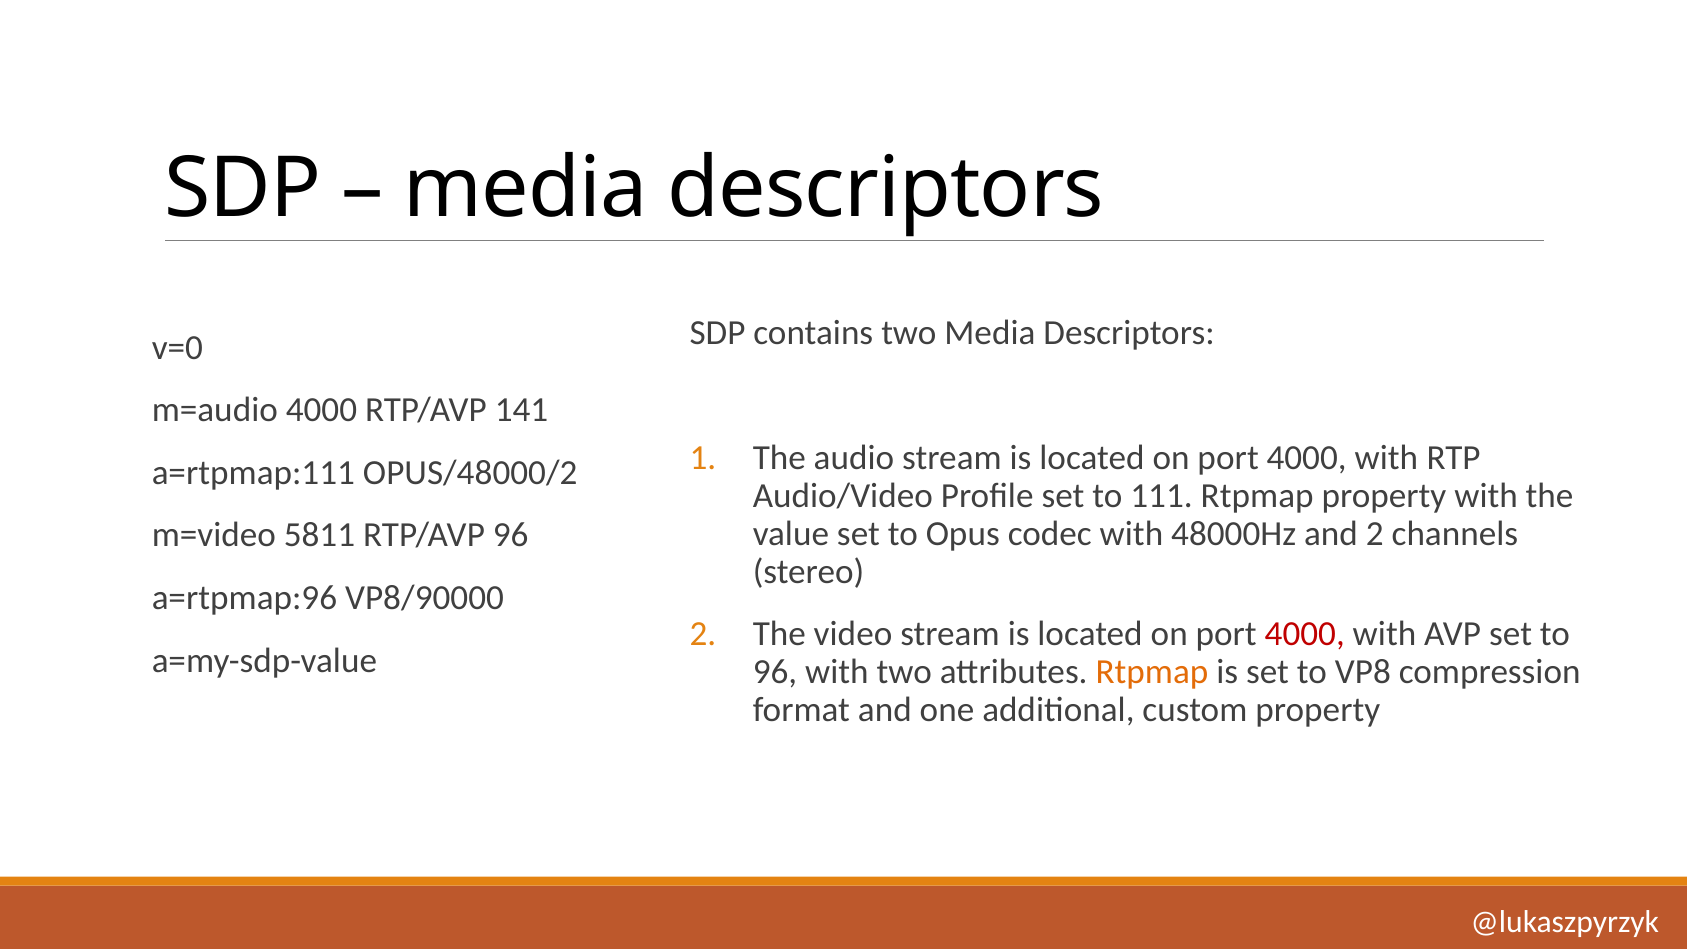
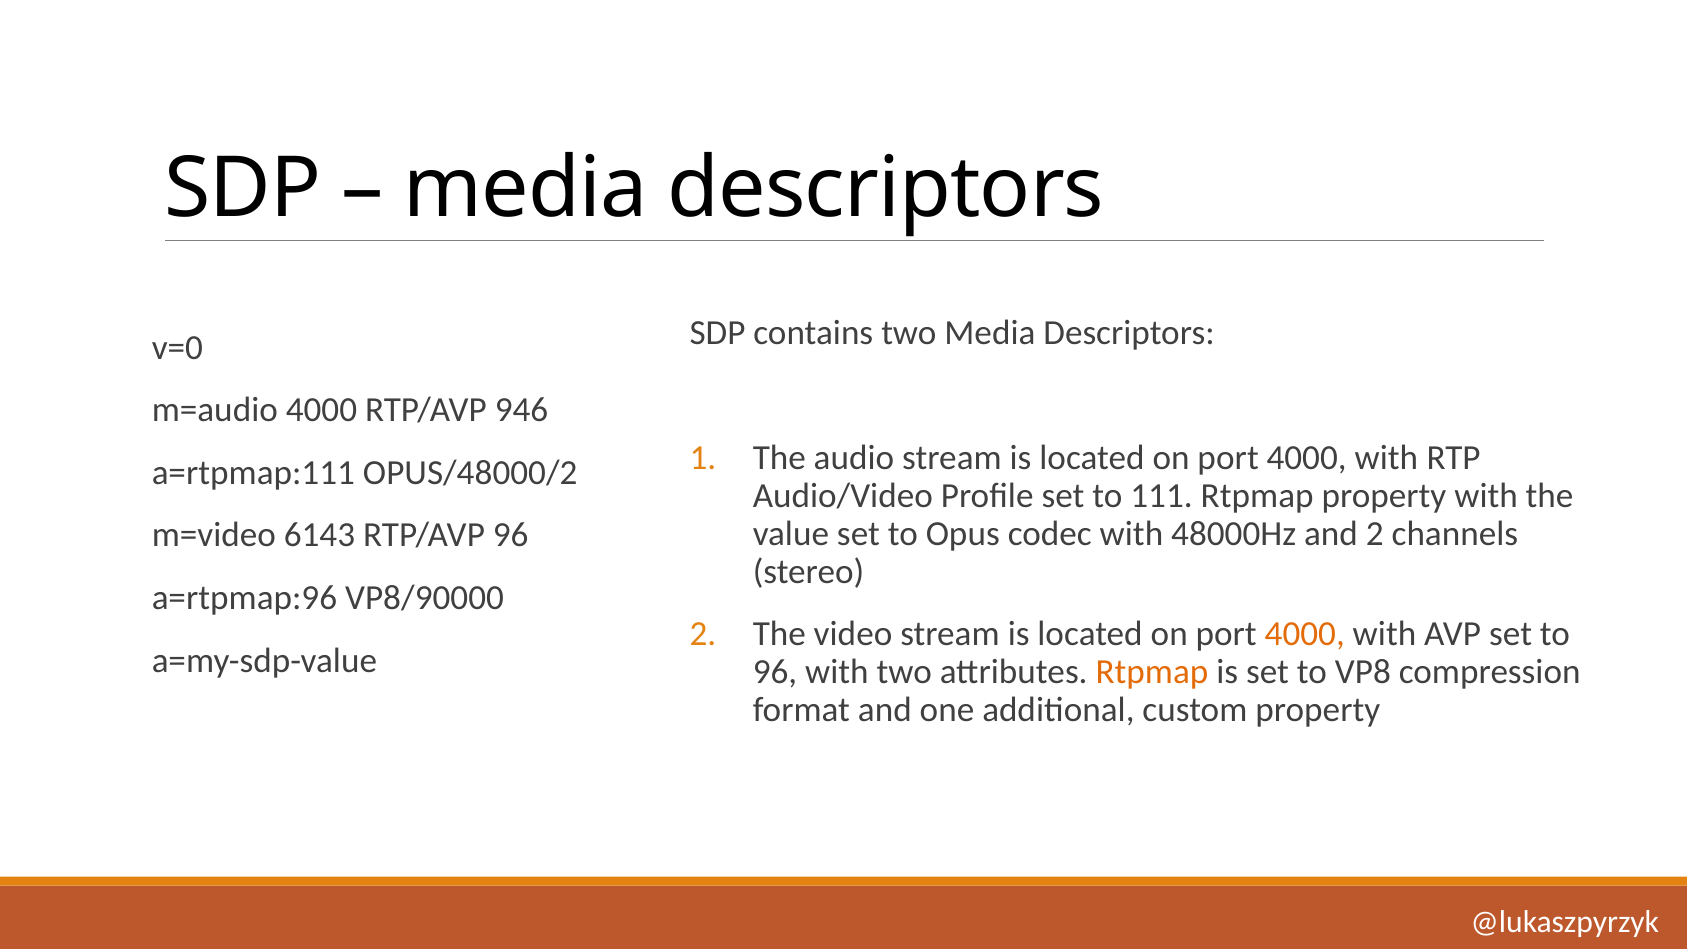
141: 141 -> 946 (521, 410)
5811: 5811 -> 6143 (319, 535)
4000 colour: red -> orange (1305, 634)
